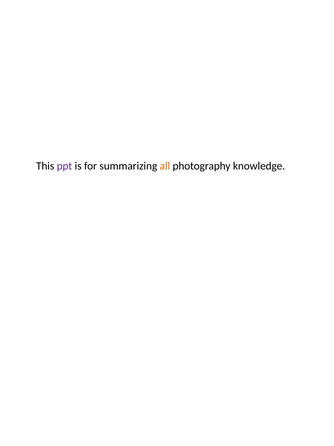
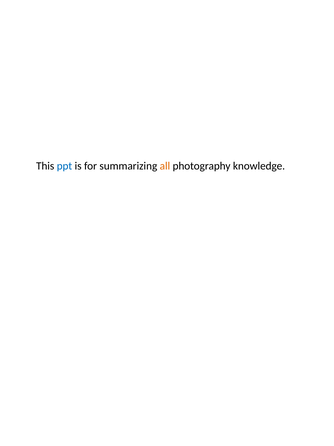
ppt colour: purple -> blue (64, 166)
